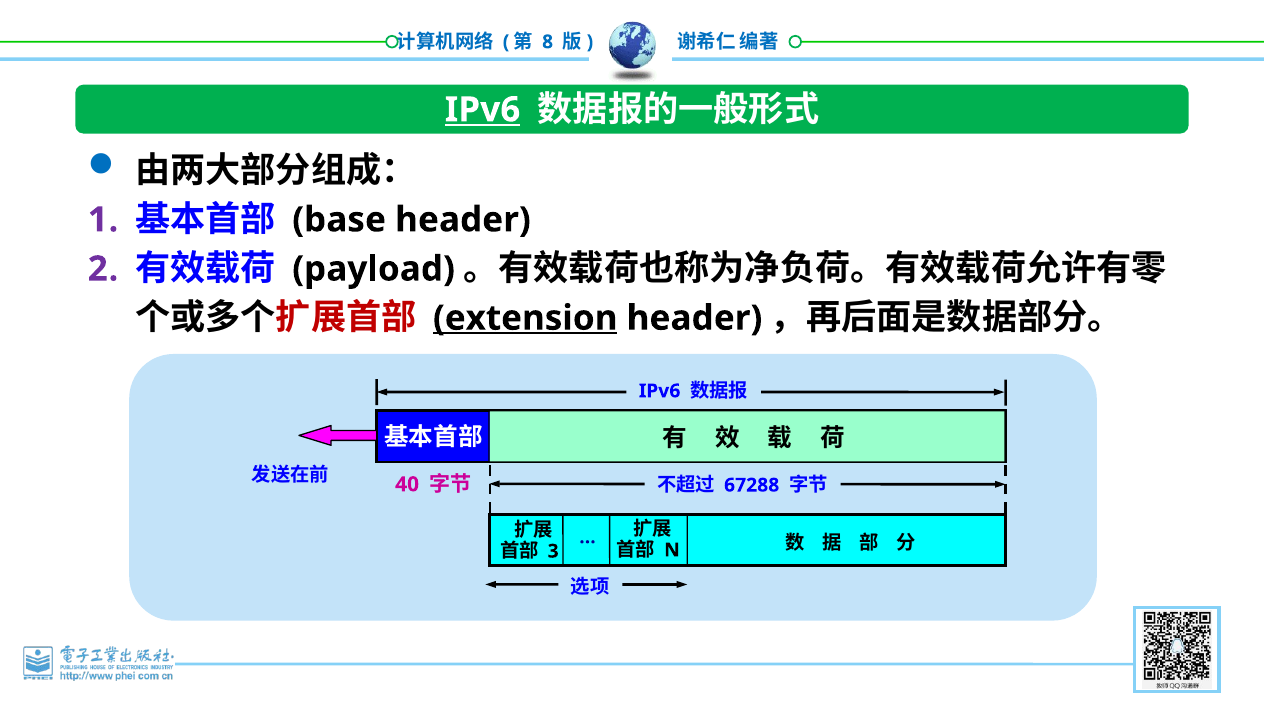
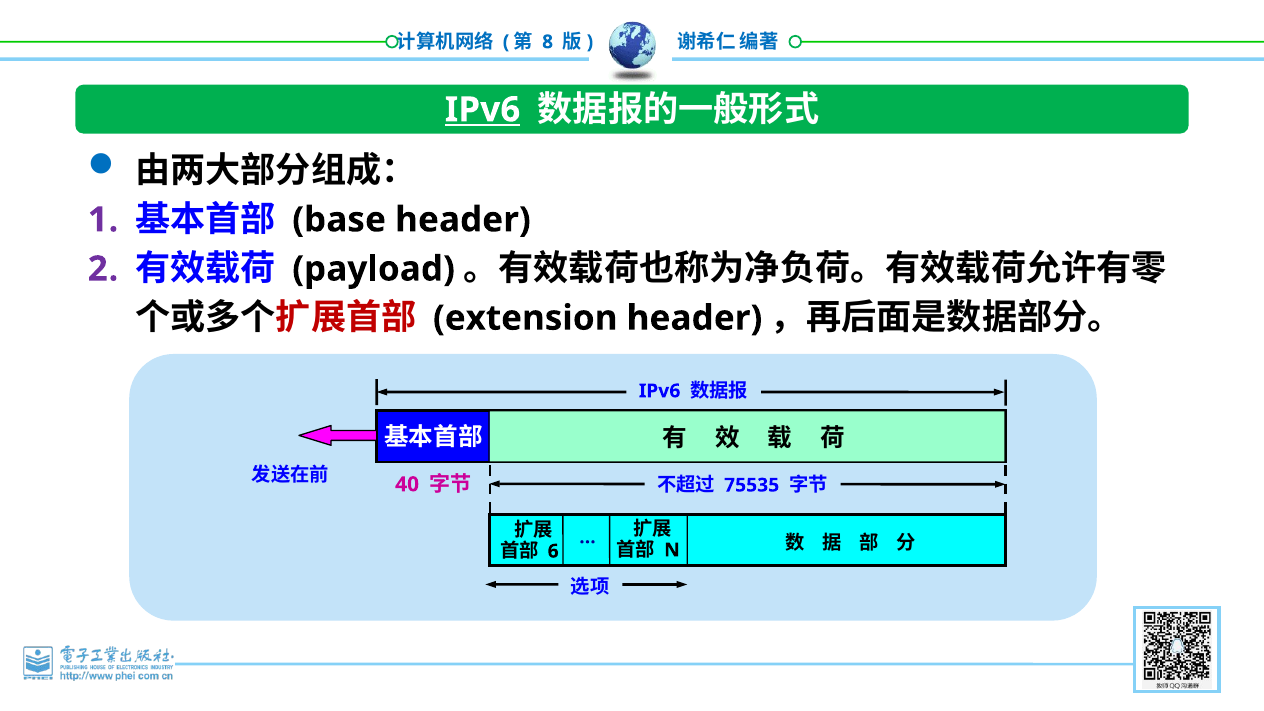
extension underline: present -> none (525, 318)
67288: 67288 -> 75535 (752, 485)
3: 3 -> 6 (553, 551)
